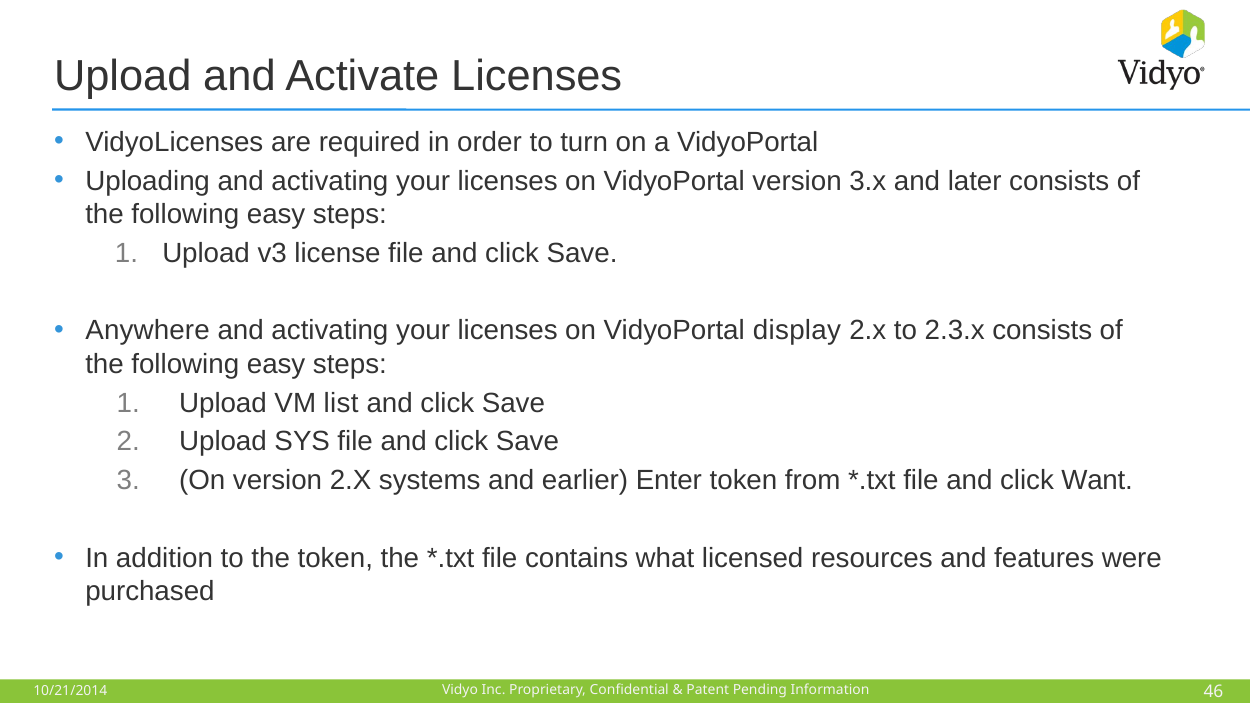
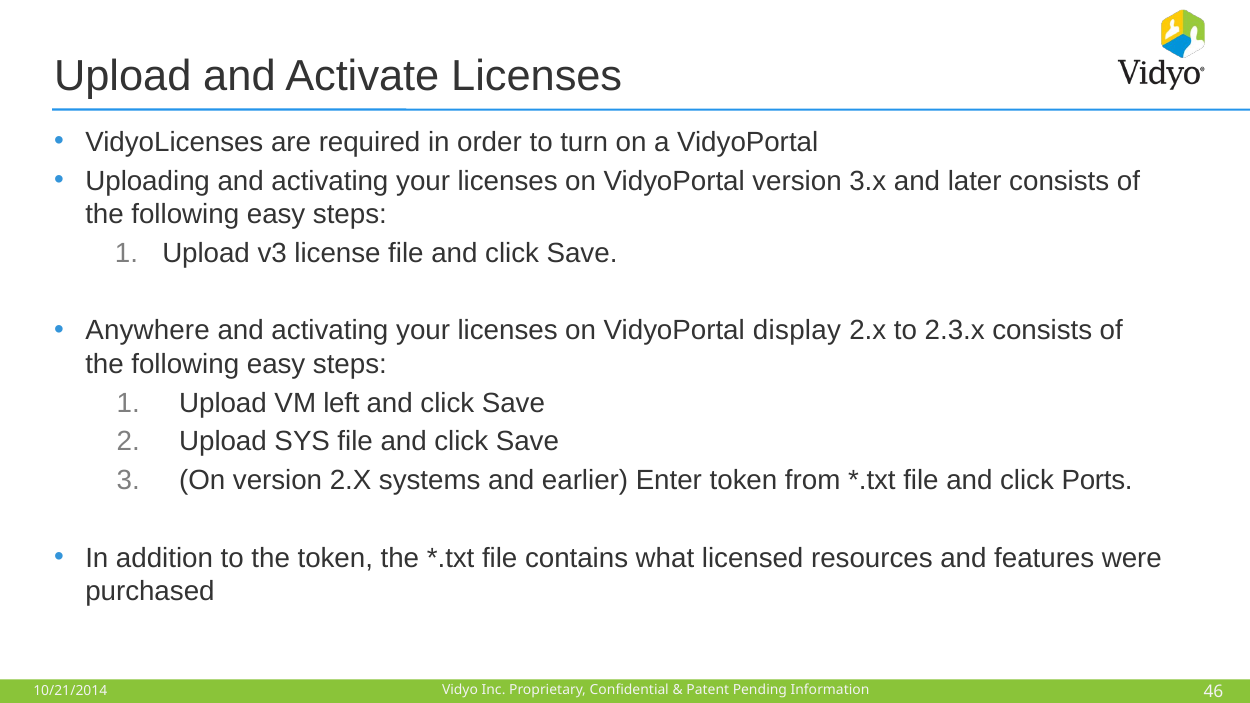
list: list -> left (341, 403)
Want: Want -> Ports (1097, 481)
